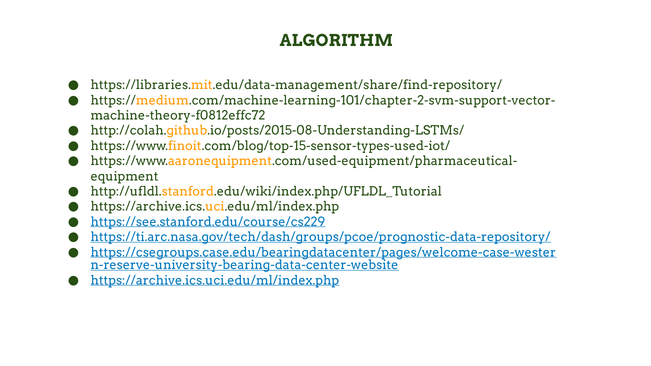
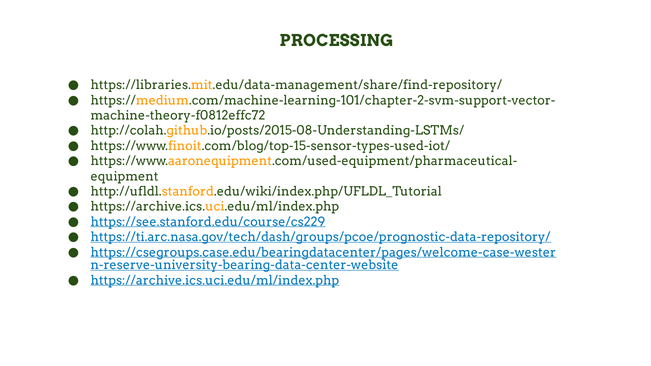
ALGORITHM: ALGORITHM -> PROCESSING (336, 41)
